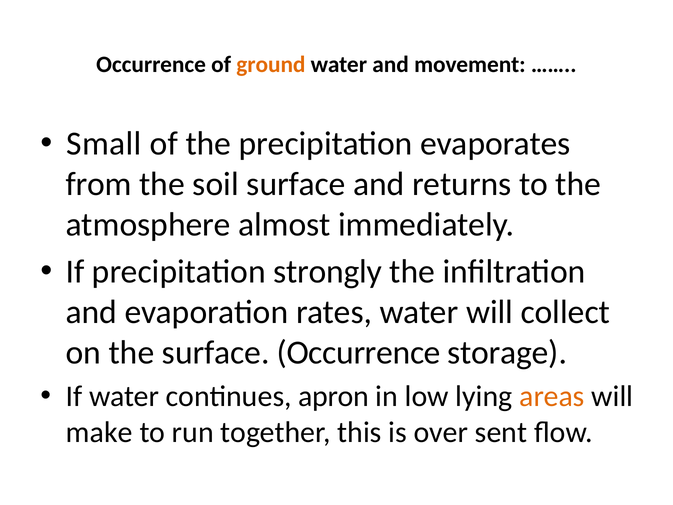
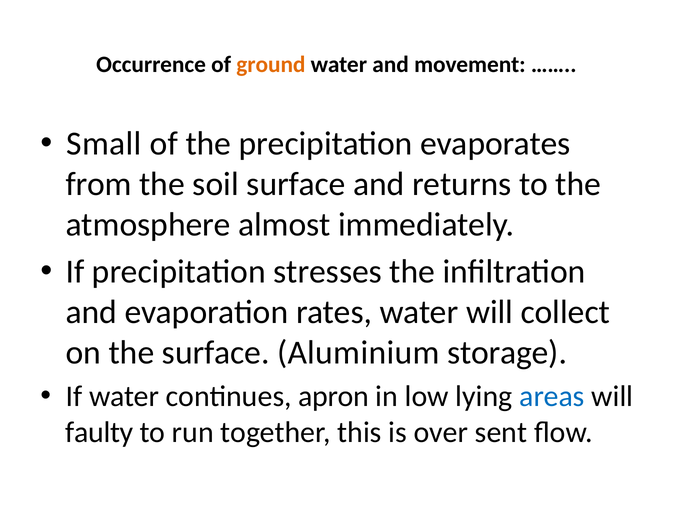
strongly: strongly -> stresses (328, 272)
surface Occurrence: Occurrence -> Aluminium (358, 352)
areas colour: orange -> blue (552, 396)
make: make -> faulty (99, 432)
